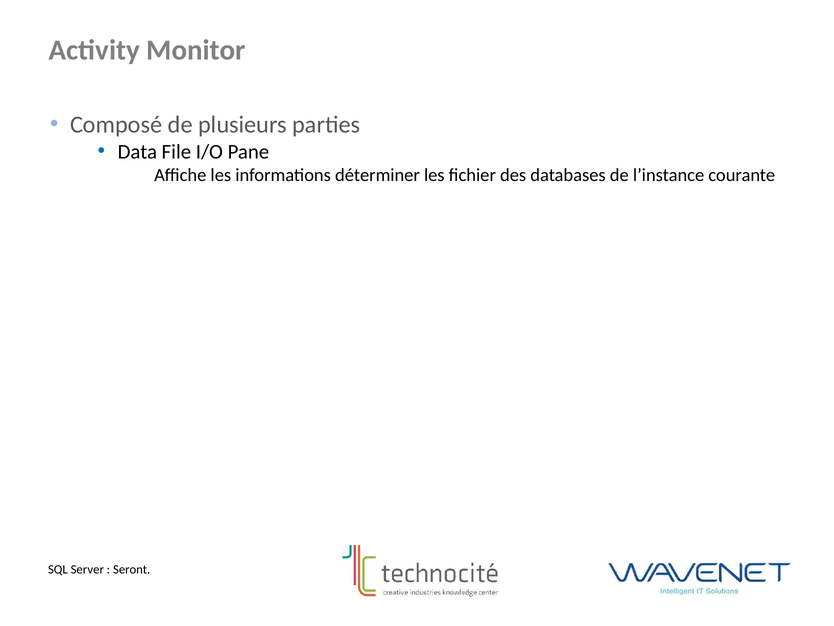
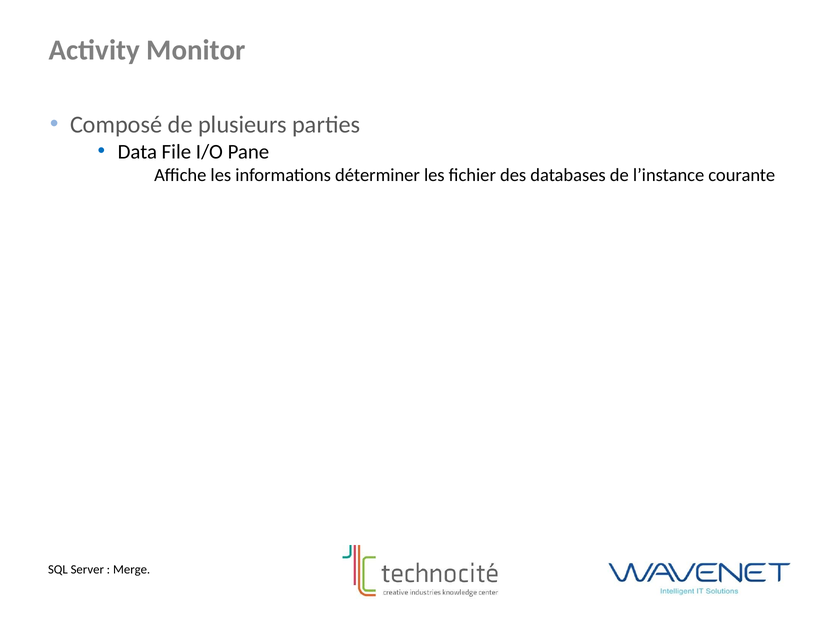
Seront: Seront -> Merge (132, 569)
